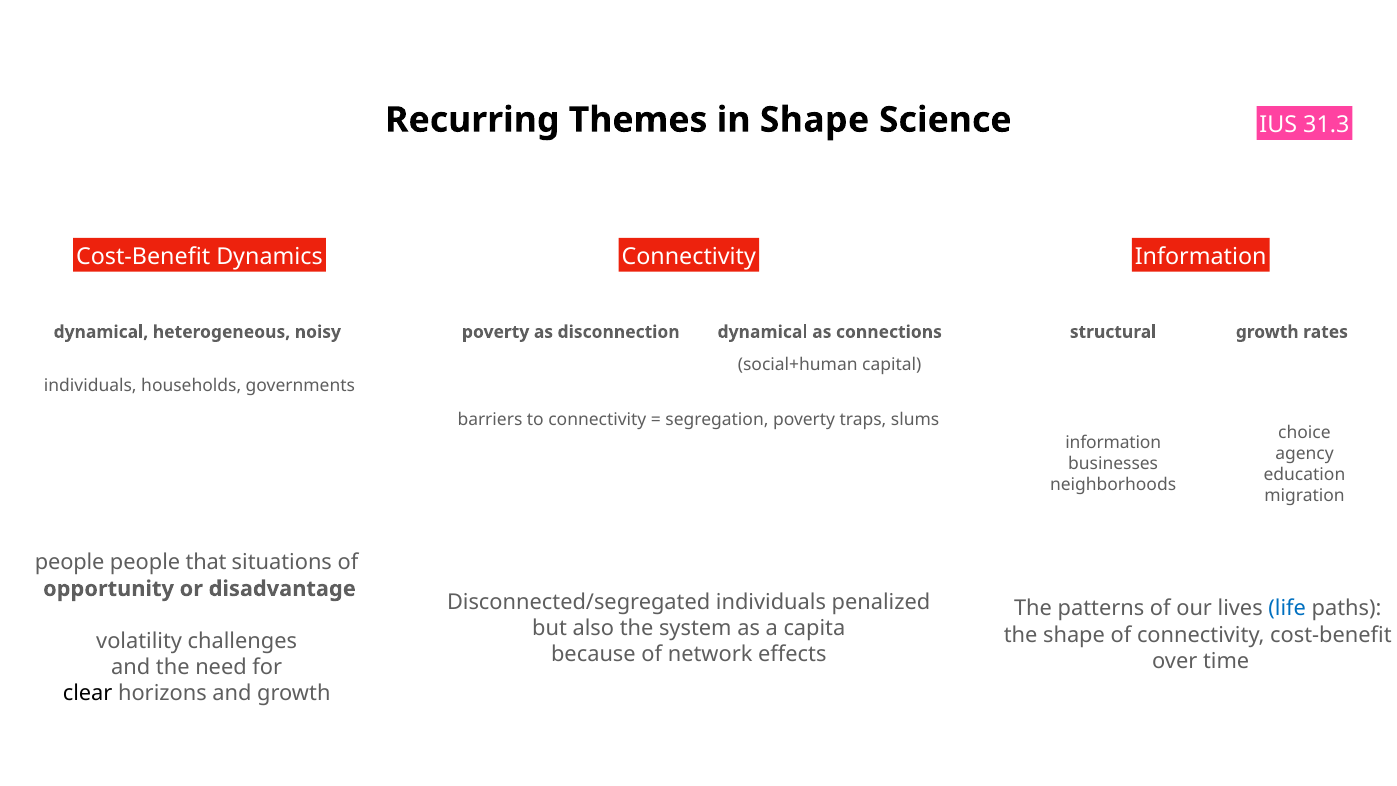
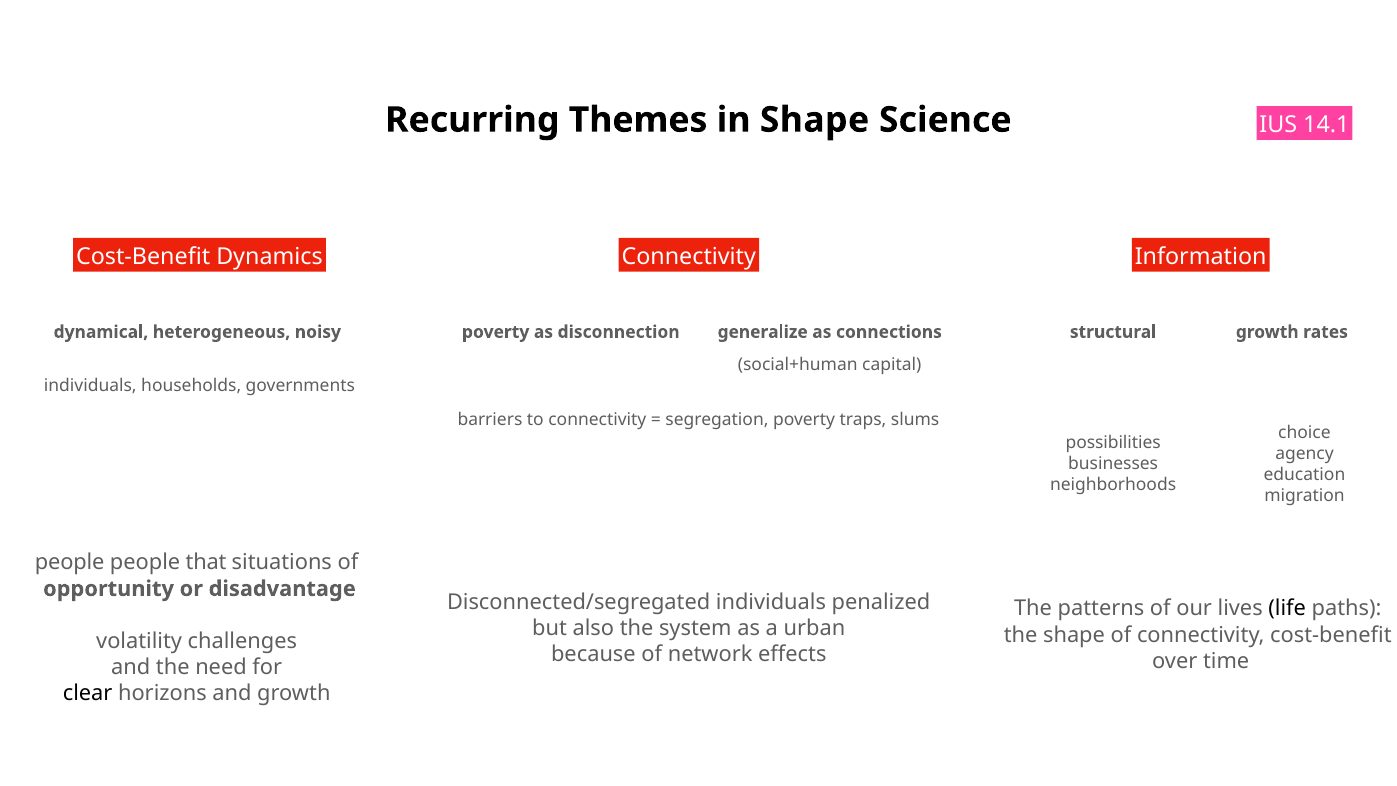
31.3: 31.3 -> 14.1 (1326, 125)
dynamical: dynamical -> generalize (763, 332)
information: information -> possibilities (1113, 443)
life colour: blue -> black (1287, 609)
capita: capita -> urban (814, 628)
